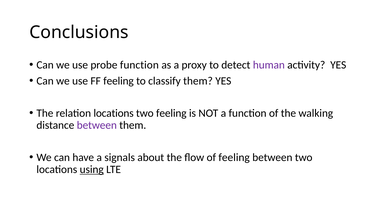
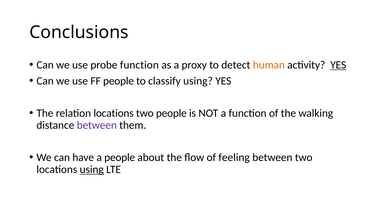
human colour: purple -> orange (269, 65)
YES underline: none -> present (338, 65)
FF feeling: feeling -> people (119, 81)
classify them: them -> using (198, 81)
two feeling: feeling -> people (171, 113)
a signals: signals -> people (120, 157)
